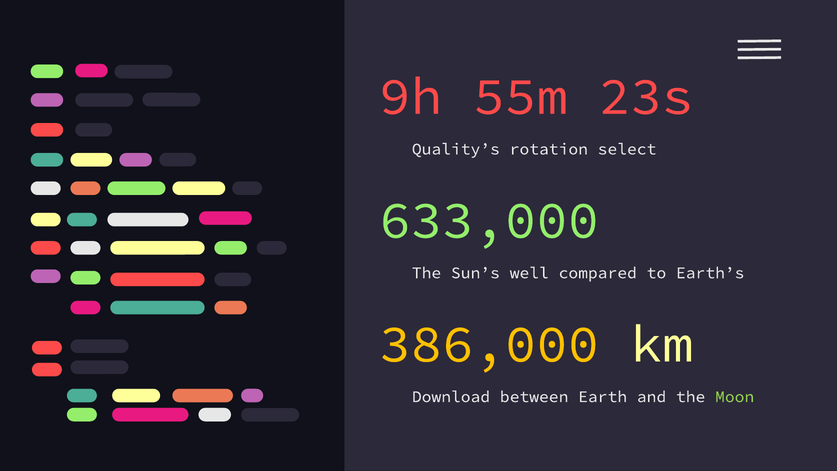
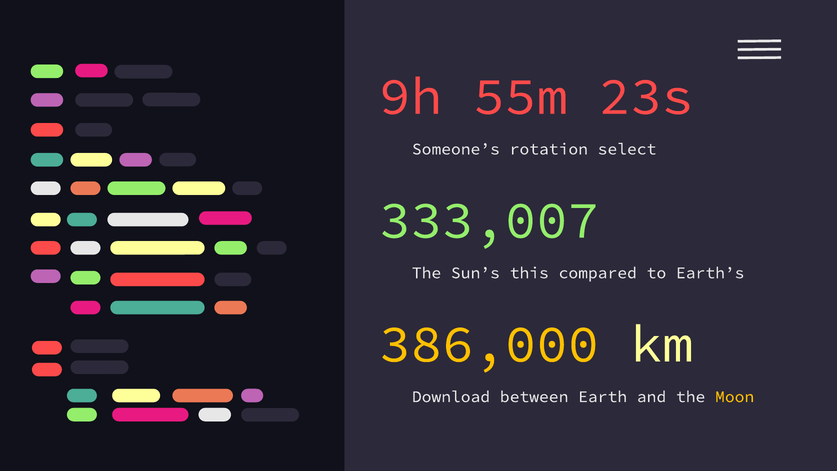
Quality’s: Quality’s -> Someone’s (456, 149)
633,000: 633,000 -> 333,007 (489, 220)
well: well -> this (529, 273)
Moon colour: light green -> yellow (735, 397)
